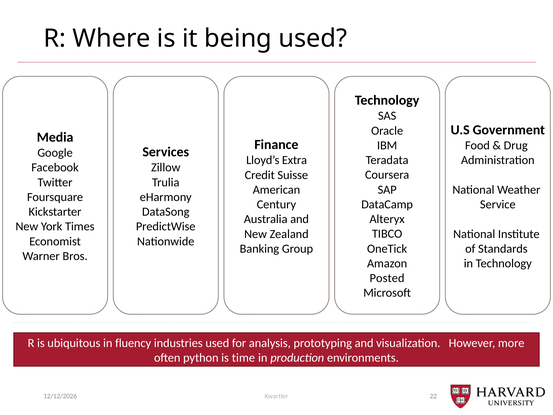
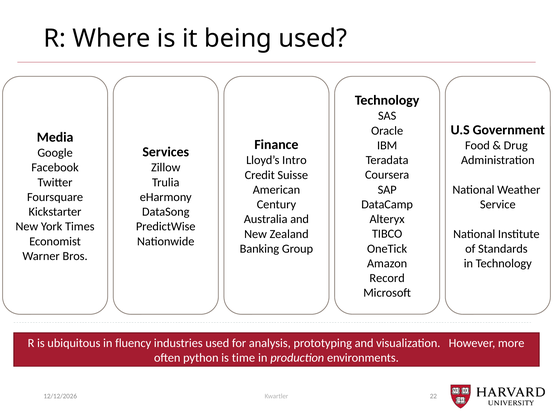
Extra: Extra -> Intro (294, 160)
Posted: Posted -> Record (387, 278)
